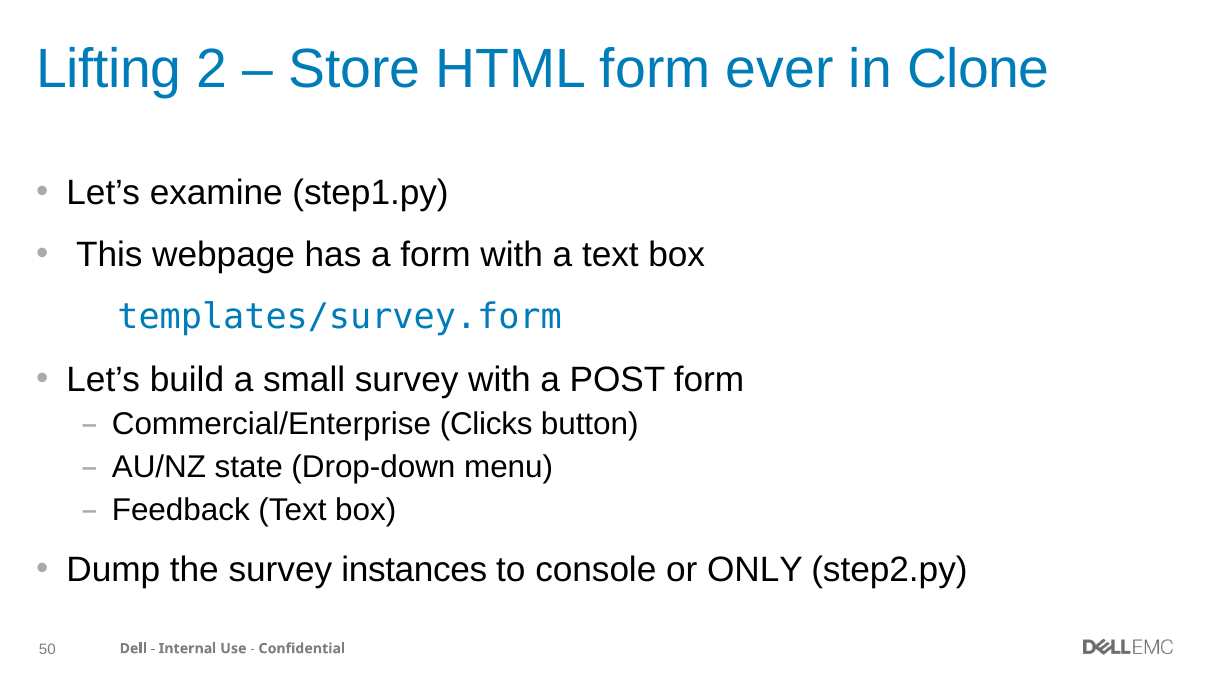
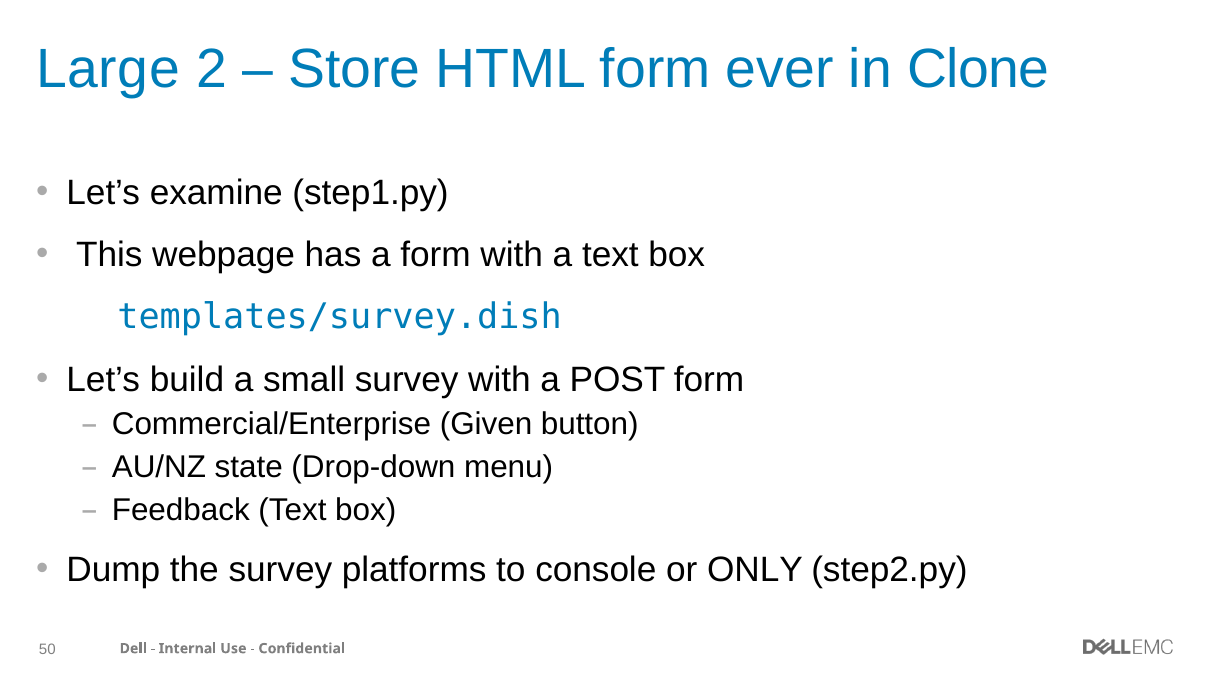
Lifting: Lifting -> Large (108, 69)
templates/survey.form: templates/survey.form -> templates/survey.dish (340, 318)
Clicks: Clicks -> Given (486, 425)
instances: instances -> platforms (414, 571)
